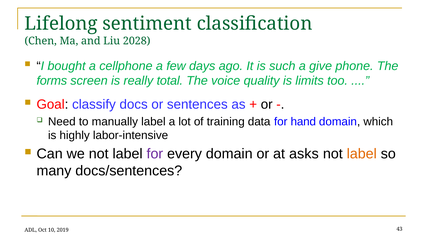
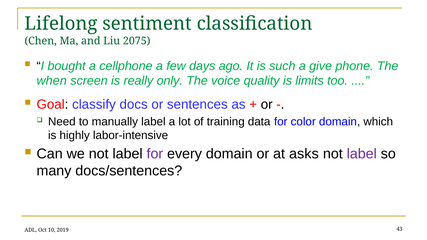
2028: 2028 -> 2075 (137, 41)
forms: forms -> when (52, 81)
total: total -> only (170, 81)
hand: hand -> color (303, 122)
label colour: orange -> purple (362, 154)
